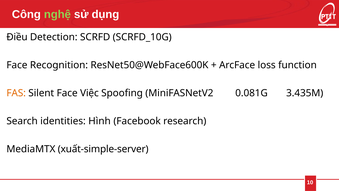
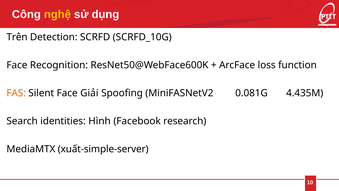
nghệ colour: light green -> yellow (57, 14)
Điều: Điều -> Trên (17, 37)
Việc: Việc -> Giải (89, 93)
3.435M: 3.435M -> 4.435M (305, 93)
